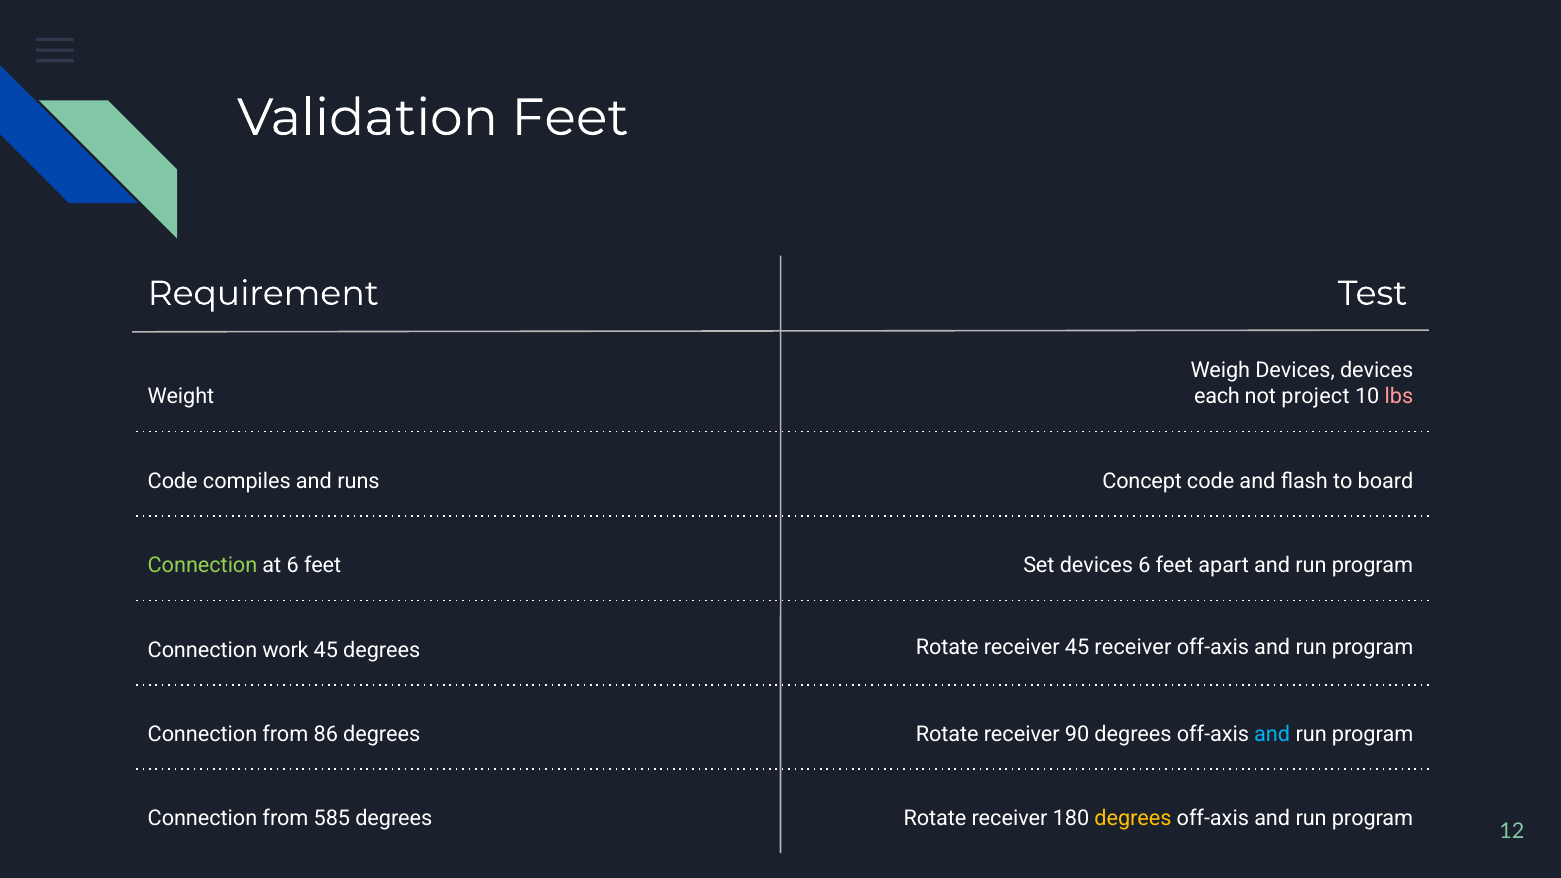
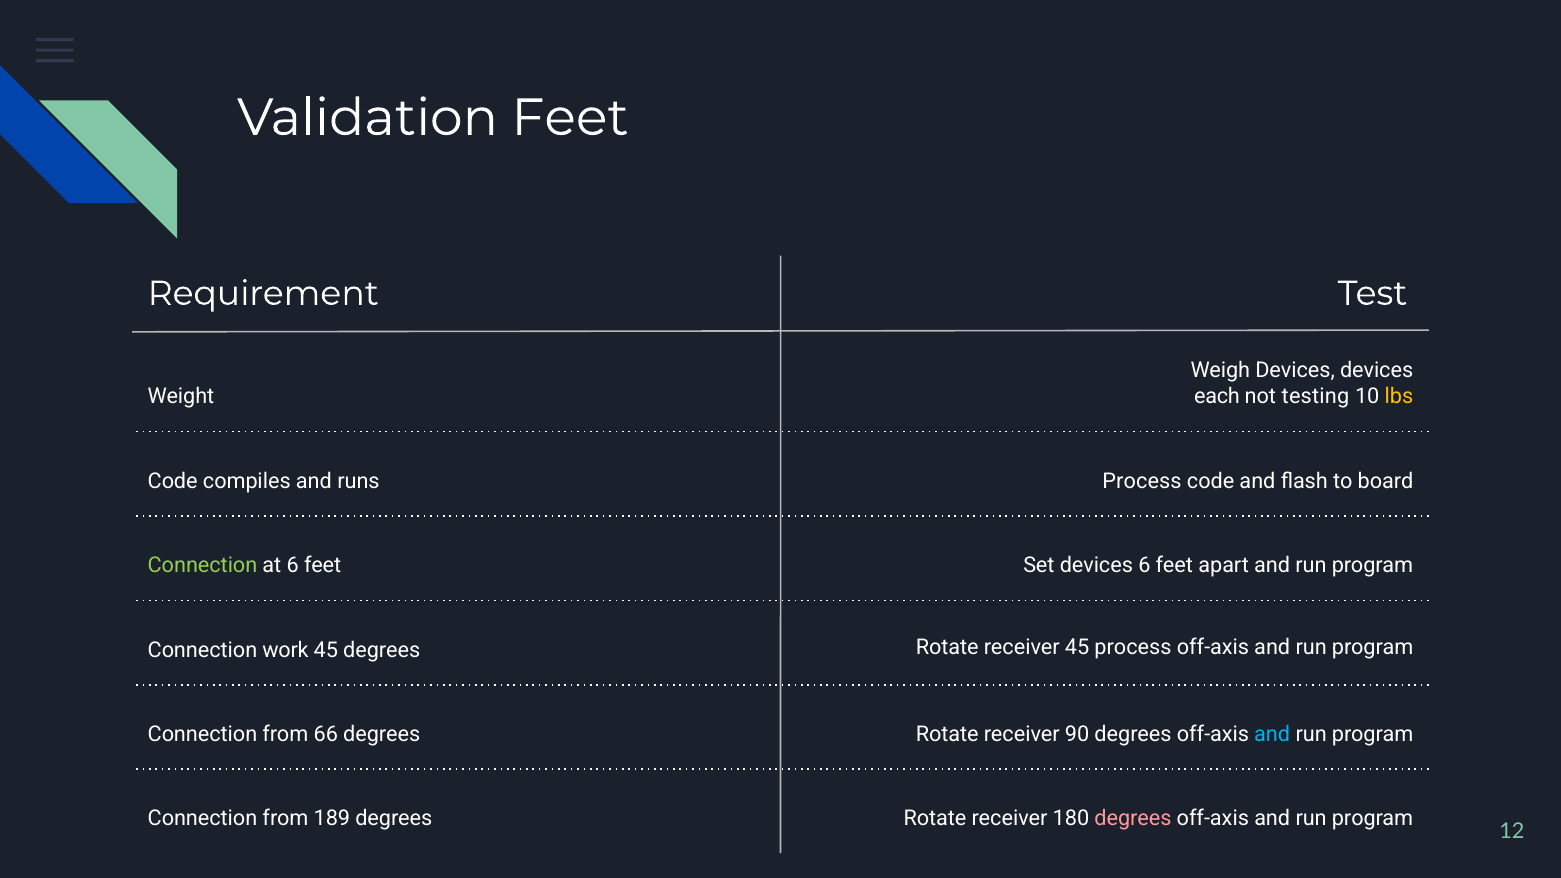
project: project -> testing (1316, 397)
lbs colour: pink -> yellow (1399, 397)
runs Concept: Concept -> Process (1142, 481)
45 receiver: receiver -> process (1133, 648)
86: 86 -> 66 (326, 734)
585: 585 -> 189 (332, 819)
degrees colour: yellow -> pink (1133, 819)
